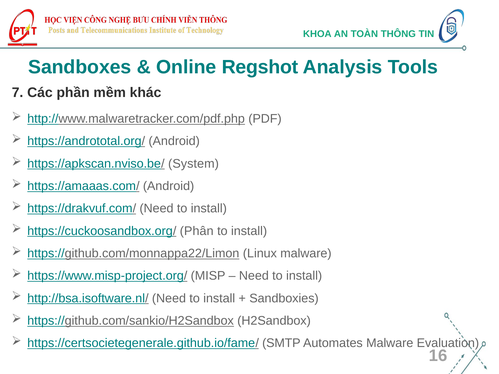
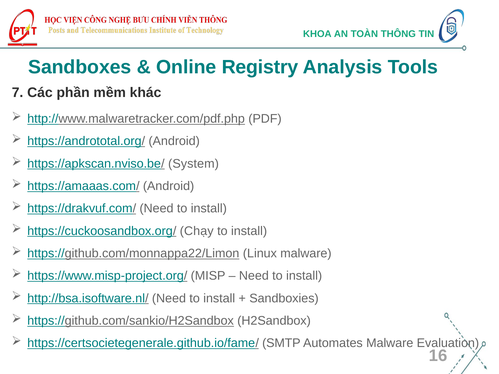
Regshot: Regshot -> Registry (260, 67)
Phân: Phân -> Chạy (197, 231)
